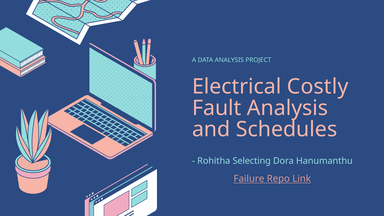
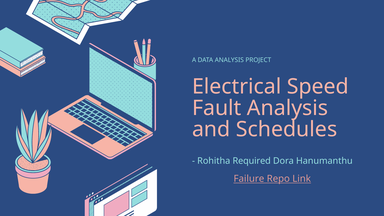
Costly: Costly -> Speed (318, 87)
Selecting: Selecting -> Required (252, 161)
